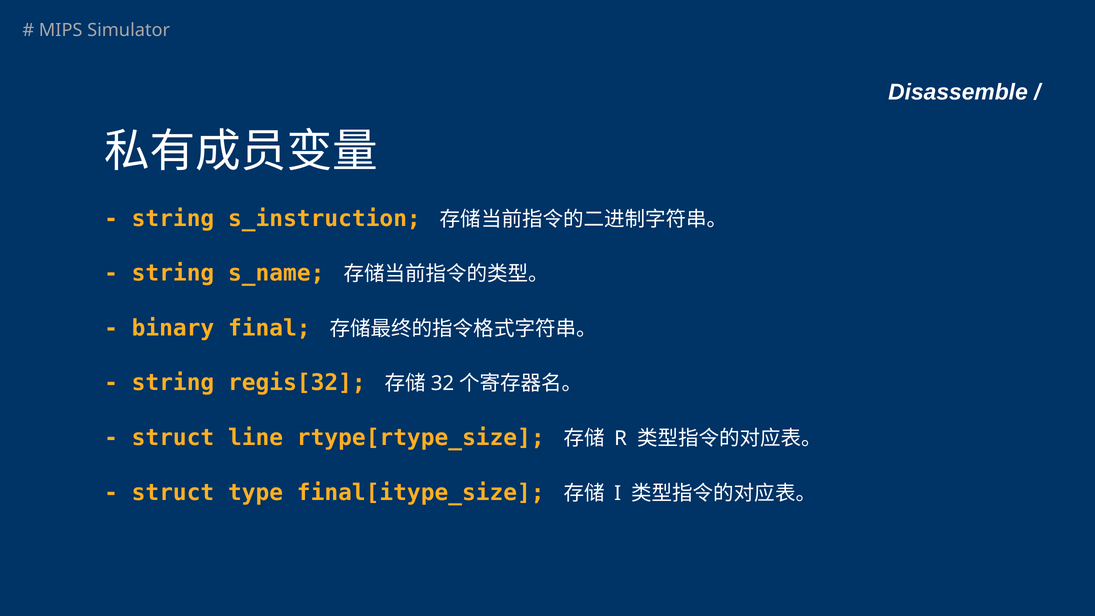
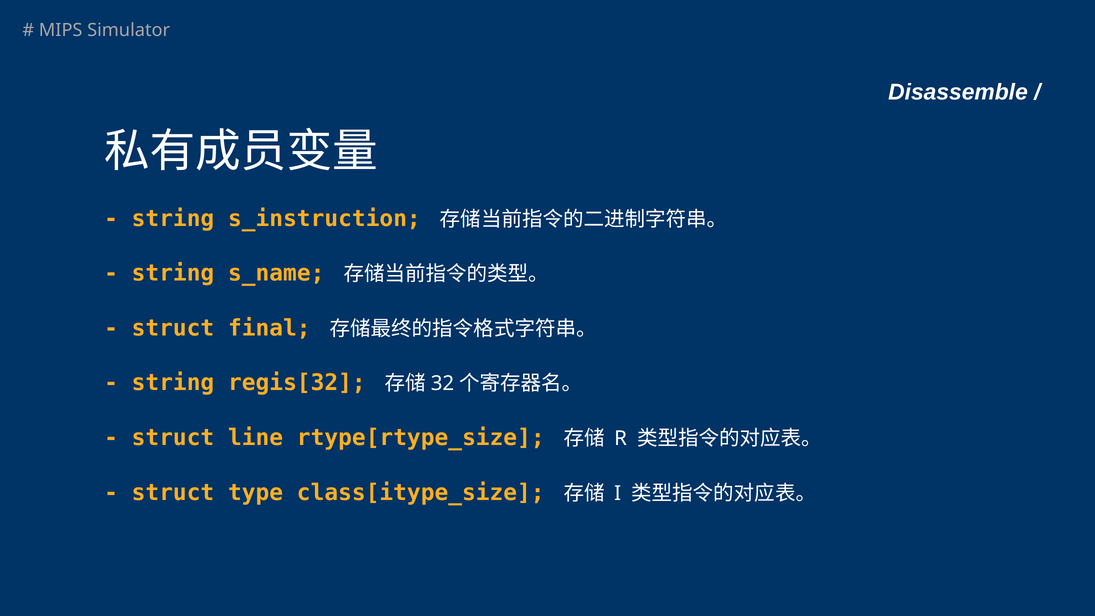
binary: binary -> struct (173, 328)
final[itype_size: final[itype_size -> class[itype_size (421, 492)
